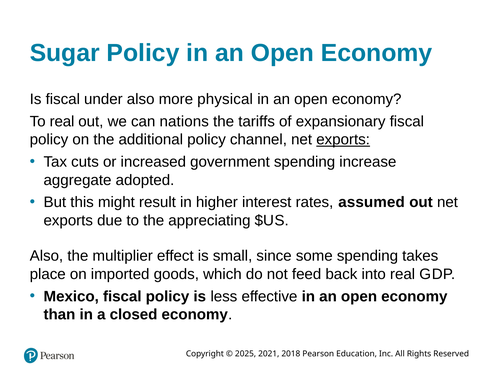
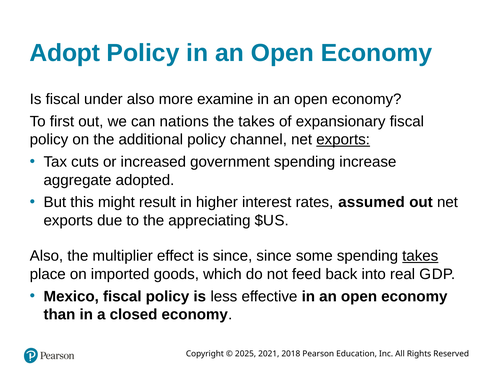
Sugar: Sugar -> Adopt (65, 53)
physical: physical -> examine (225, 99)
To real: real -> first (62, 122)
the tariffs: tariffs -> takes (257, 122)
is small: small -> since (233, 256)
takes underline: none -> present (420, 256)
